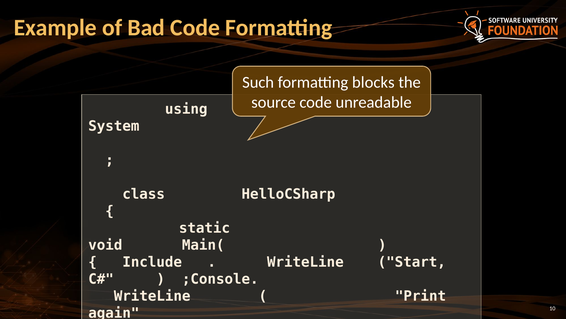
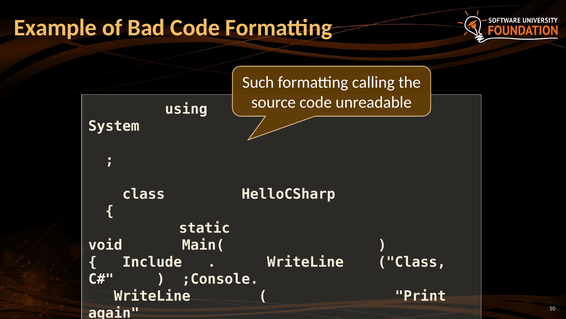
blocks: blocks -> calling (373, 82)
WriteLine Start: Start -> Class (412, 262)
